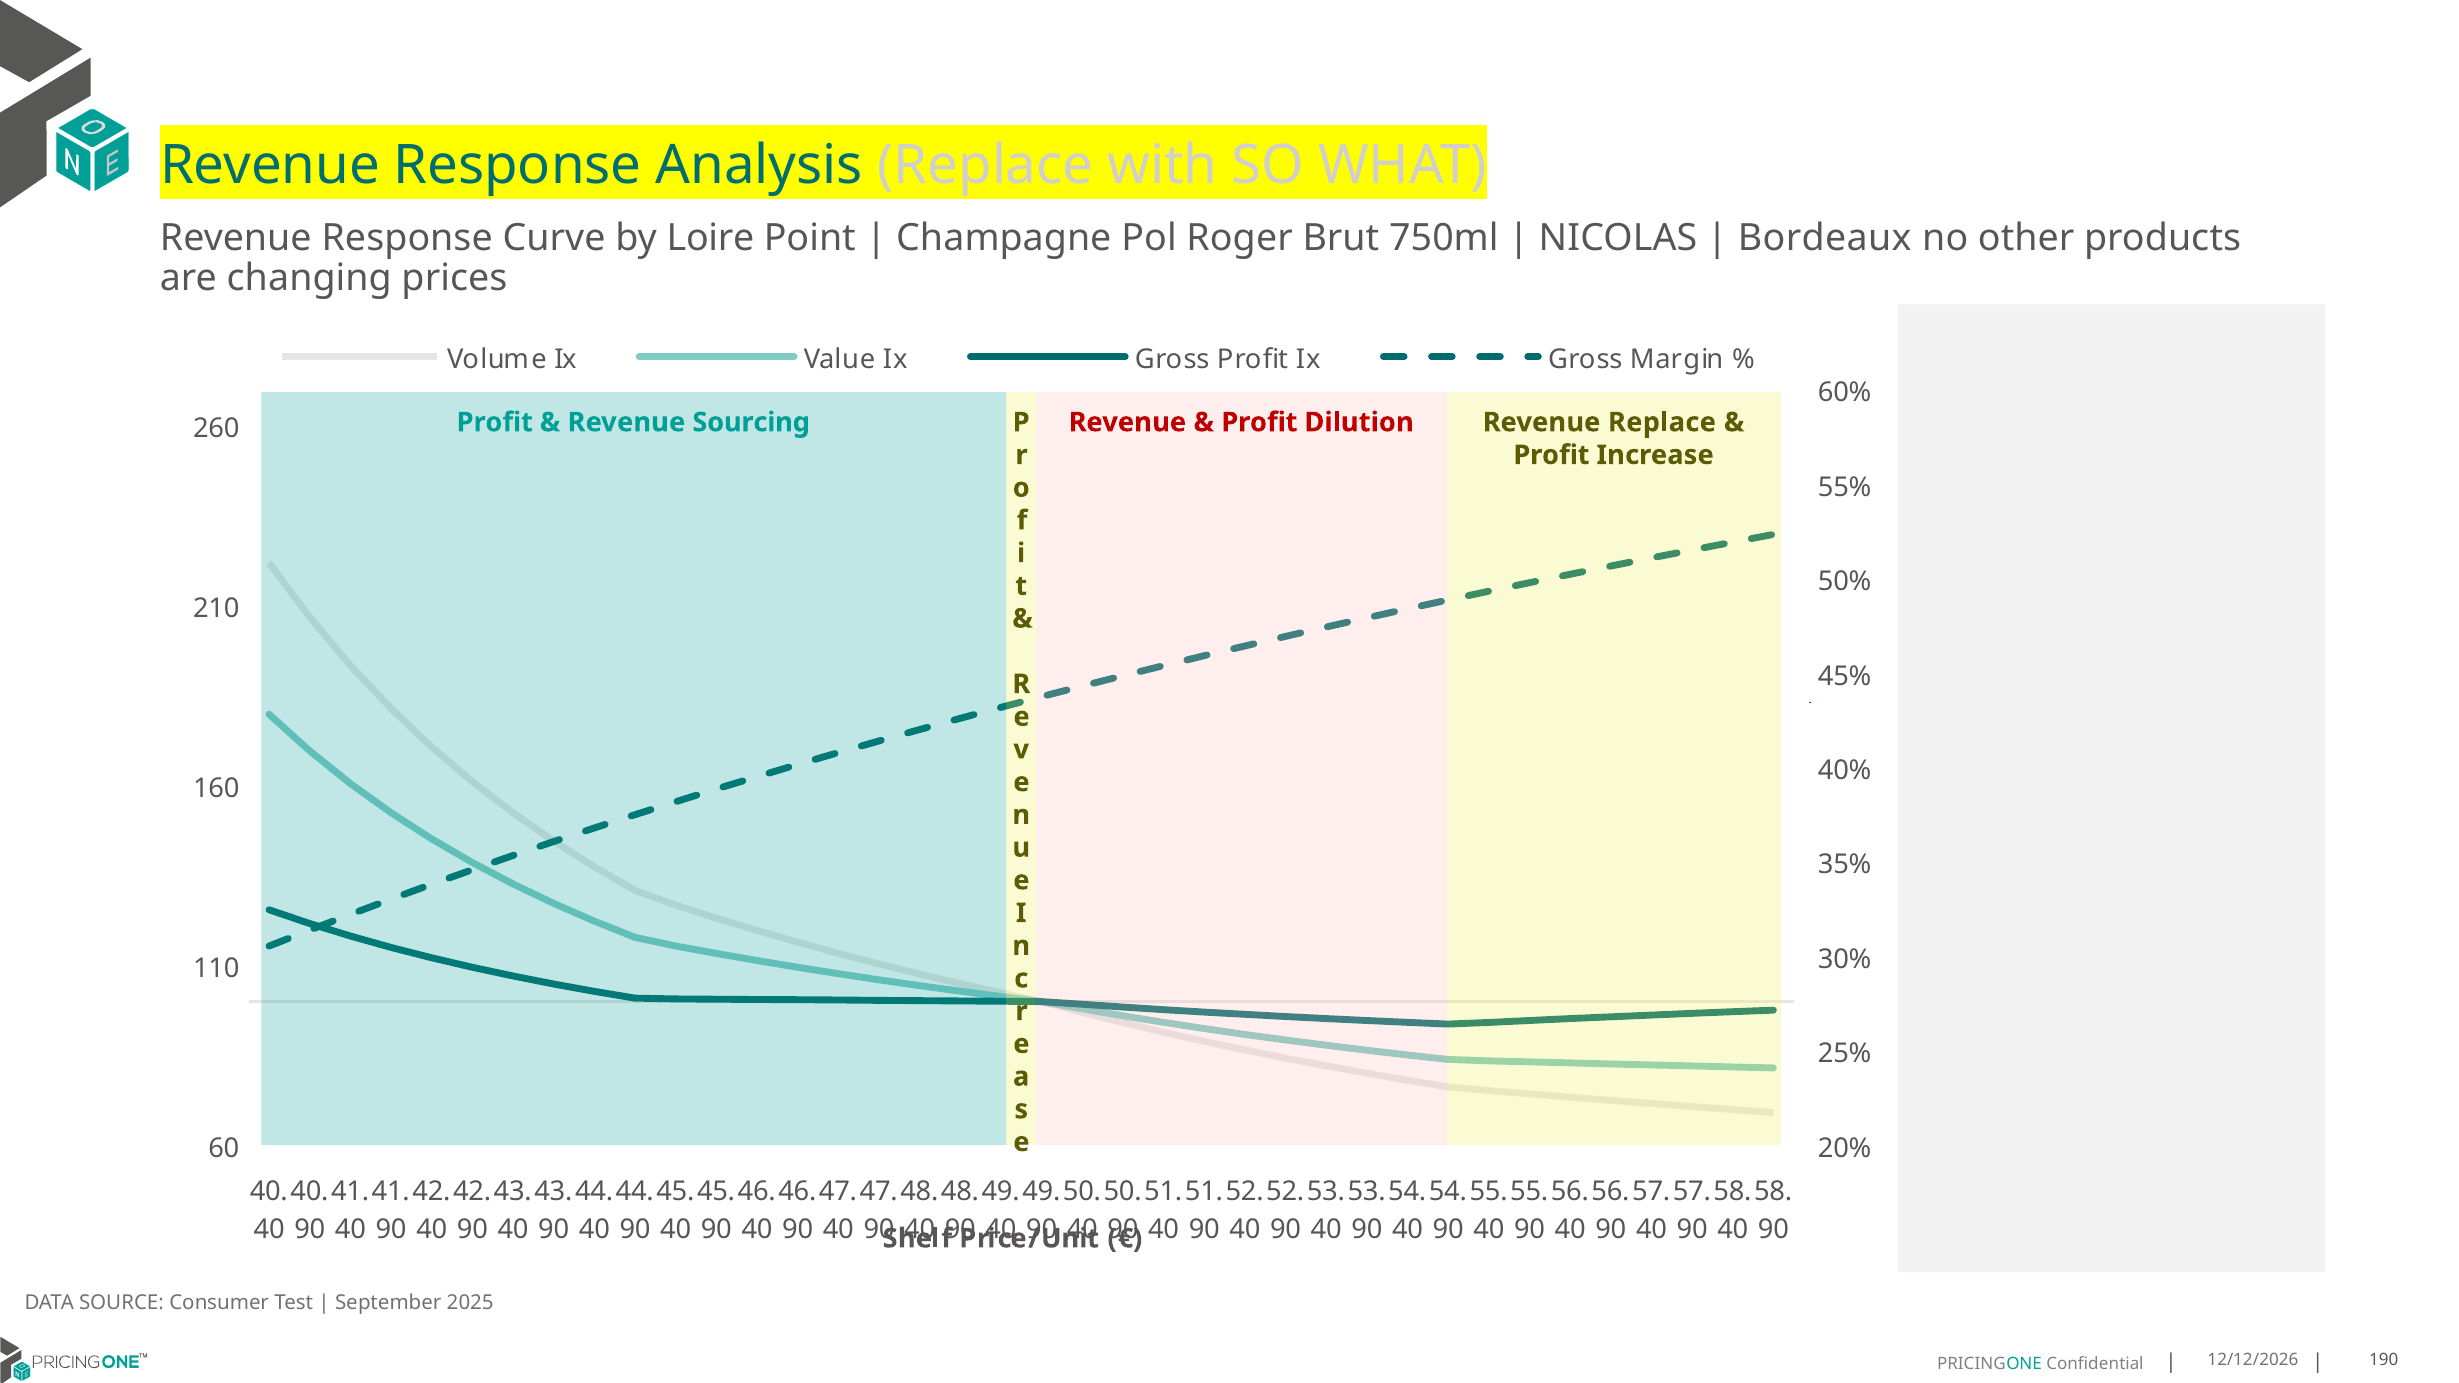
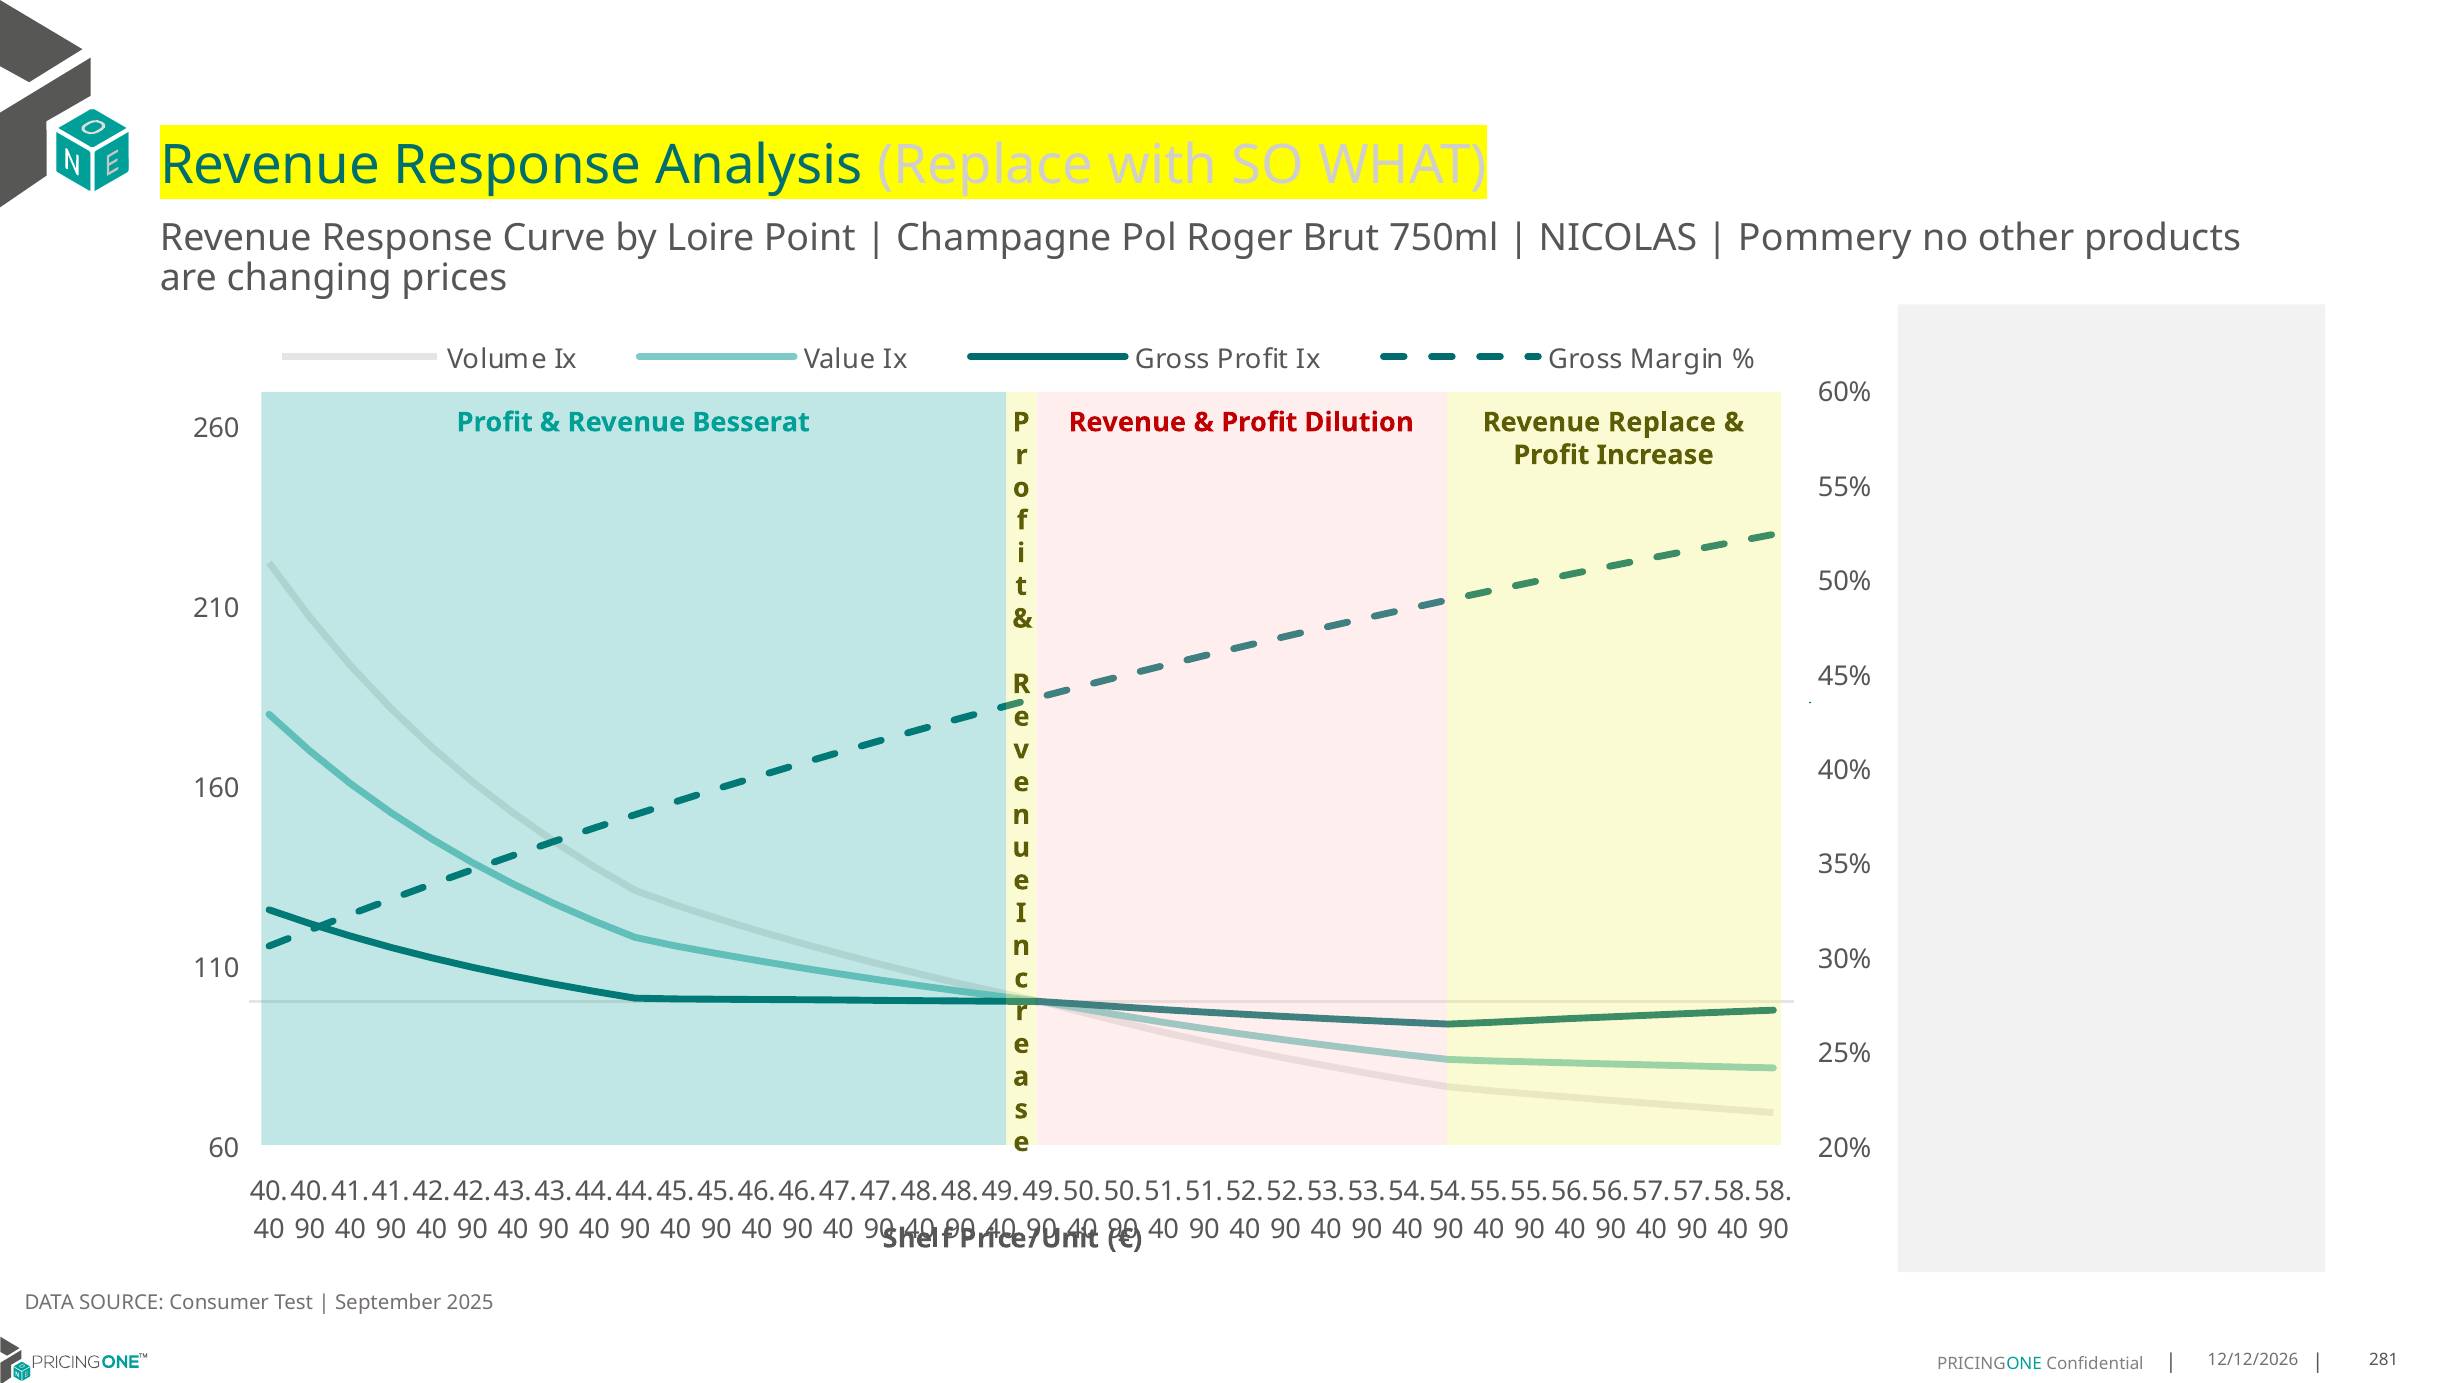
Bordeaux: Bordeaux -> Pommery (1825, 238)
Sourcing: Sourcing -> Besserat (751, 422)
190: 190 -> 281 (2384, 1360)
